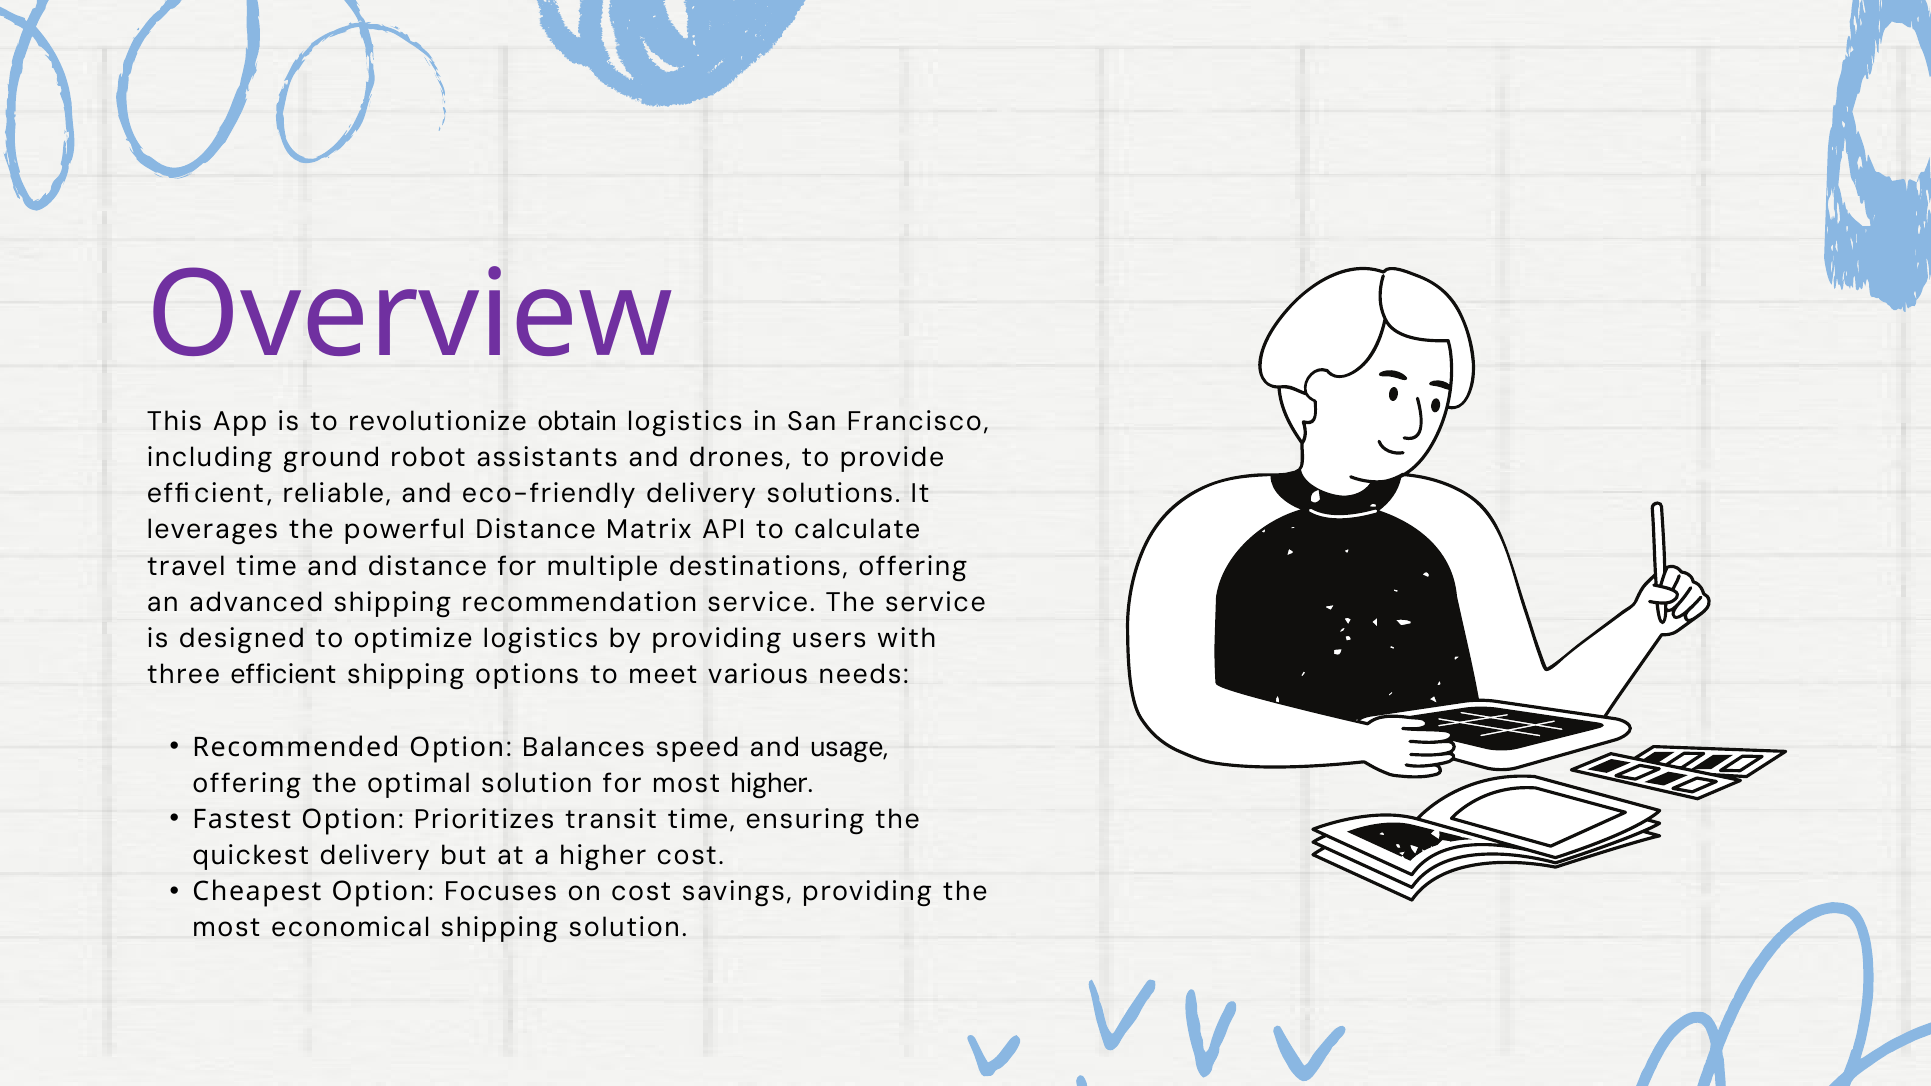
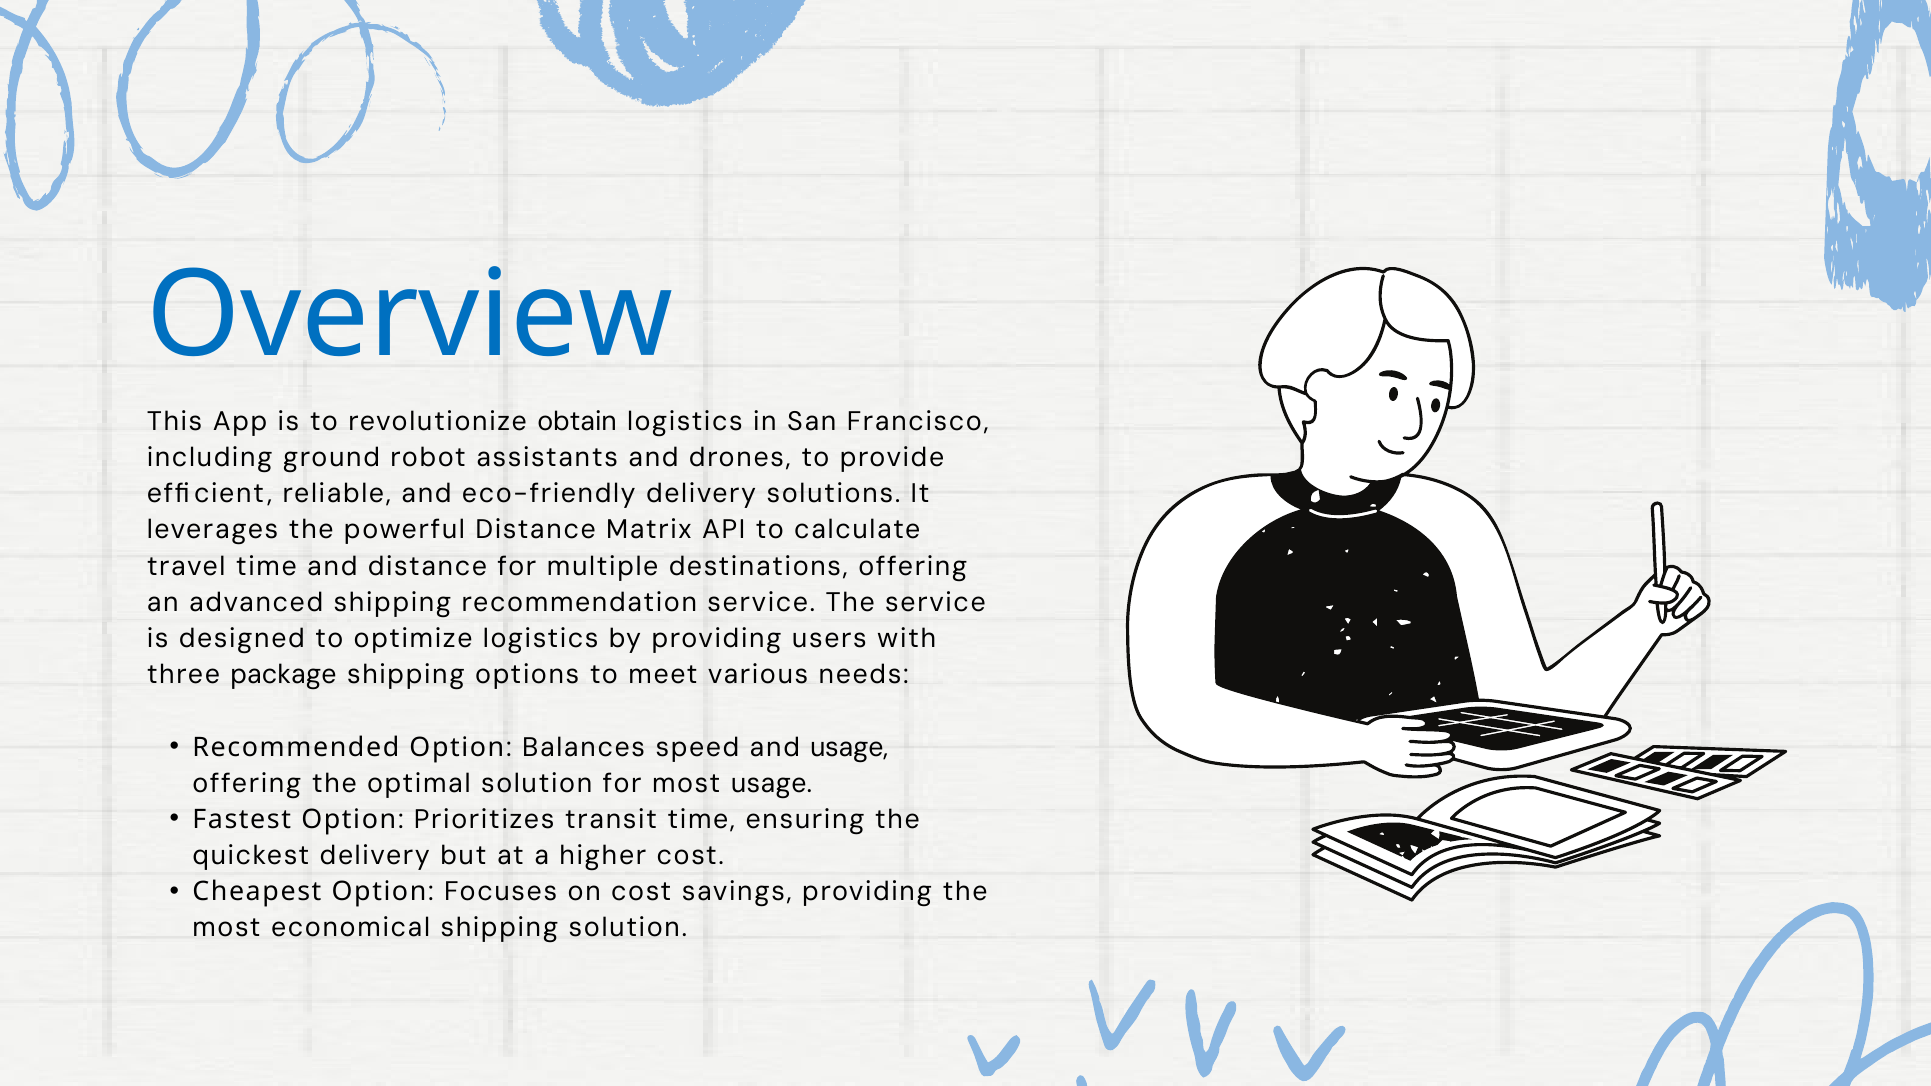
Overview colour: purple -> blue (410, 316)
three efficient: efficient -> package (283, 675)
most higher: higher -> usage (772, 784)
